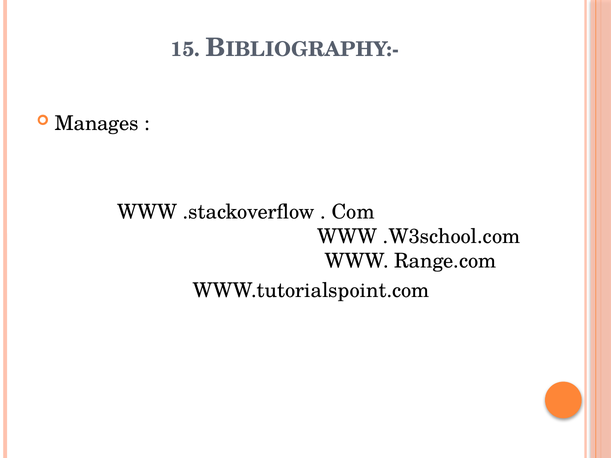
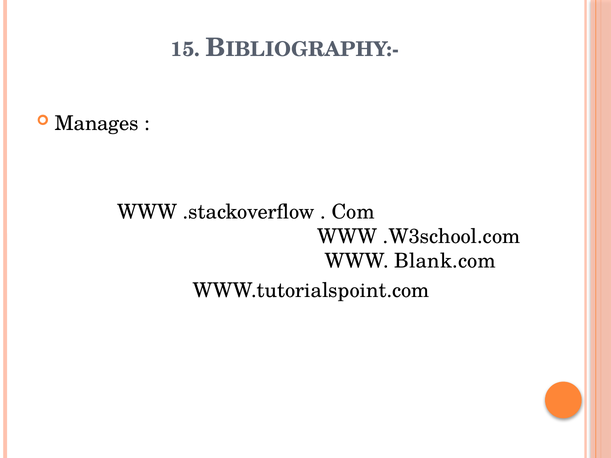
Range.com: Range.com -> Blank.com (445, 261)
